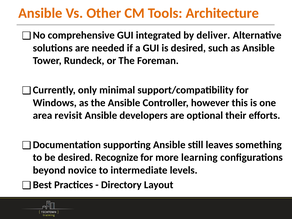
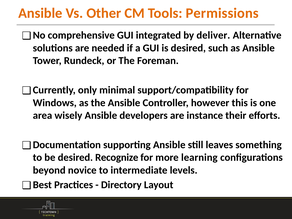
Architecture: Architecture -> Permissions (222, 13)
revisit: revisit -> wisely (68, 115)
optional: optional -> instance (205, 115)
